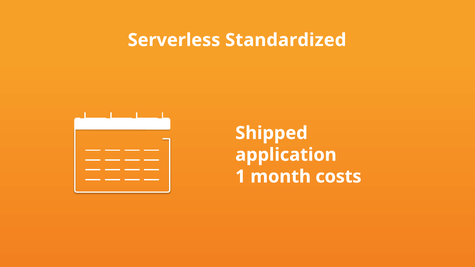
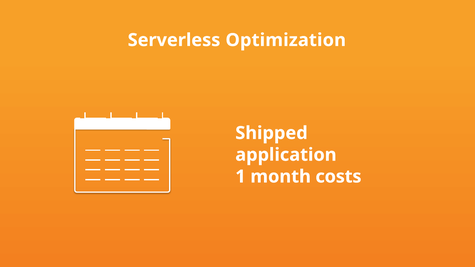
Standardized: Standardized -> Optimization (286, 40)
